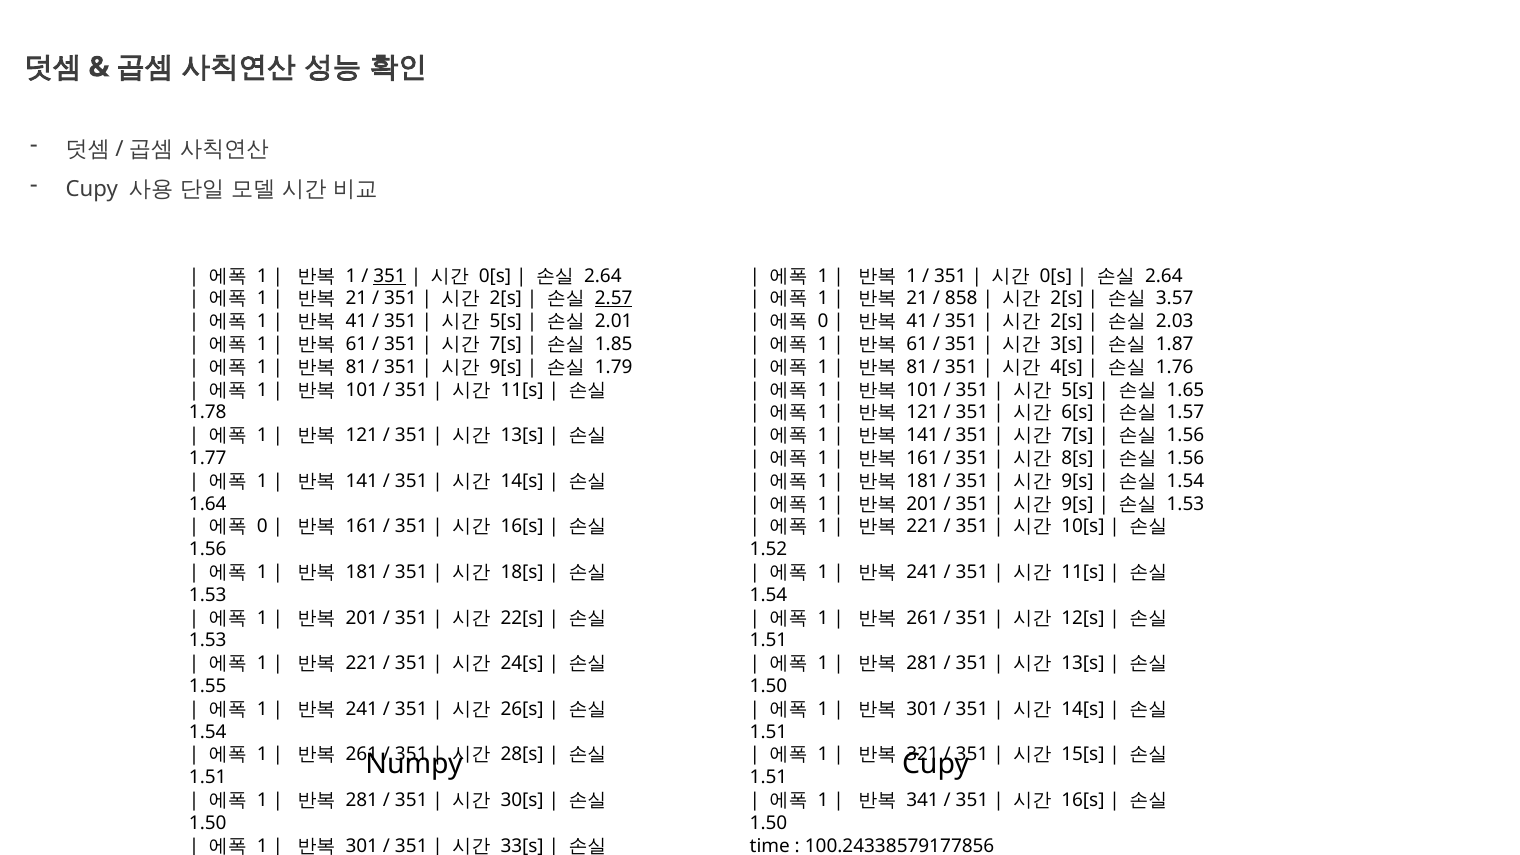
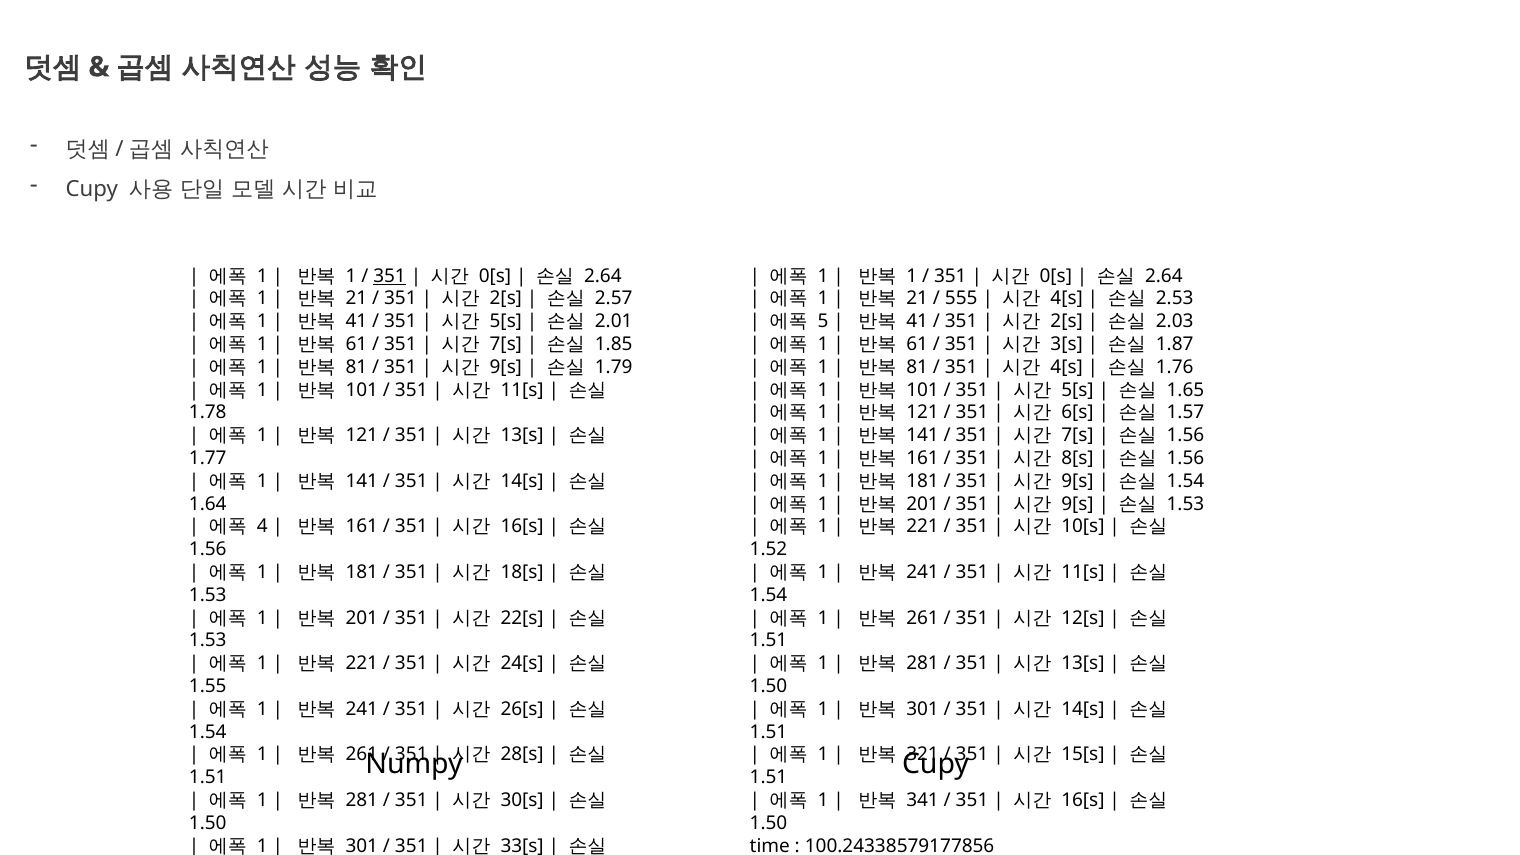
2.57 underline: present -> none (614, 299)
858: 858 -> 555 (961, 299)
2[s: 2[s -> 4[s (1067, 299)
3.57: 3.57 -> 2.53 (1175, 299)
0: 0 -> 5 (823, 322)
0: 0 -> 4 (262, 527)
